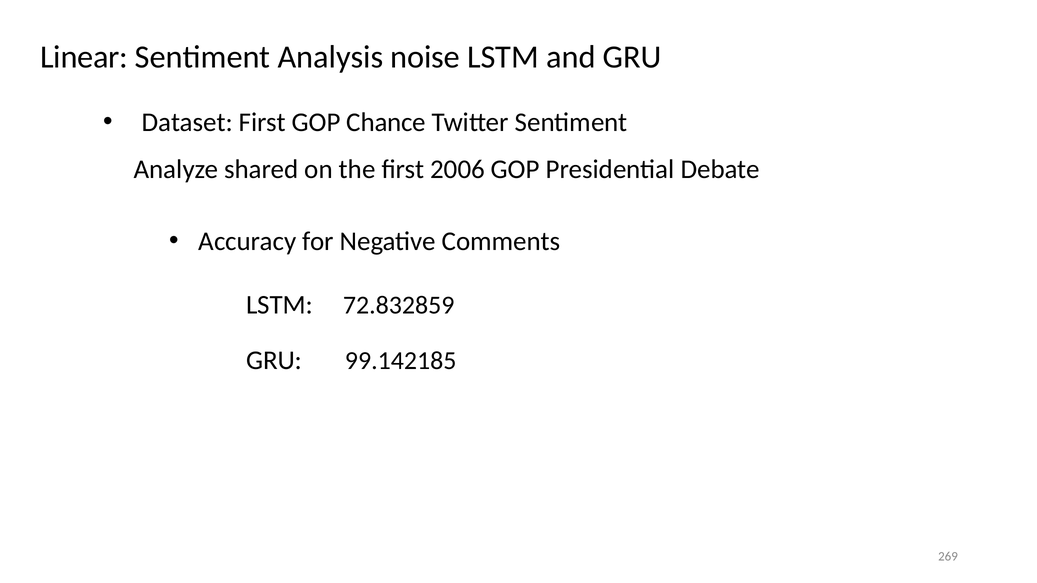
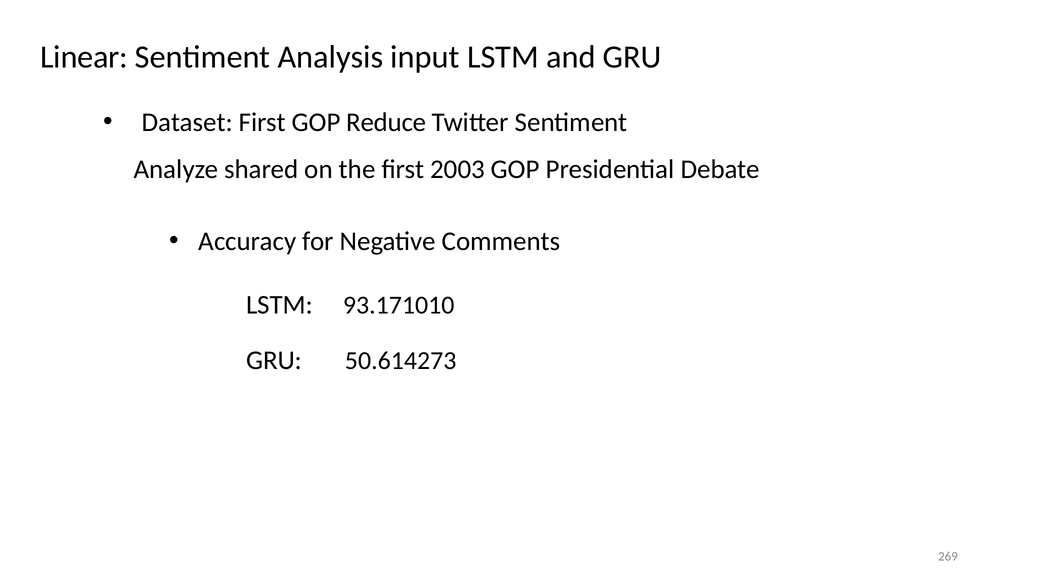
noise: noise -> input (425, 57)
Chance: Chance -> Reduce (386, 122)
2006: 2006 -> 2003 (458, 170)
72.832859: 72.832859 -> 93.171010 (399, 305)
99.142185: 99.142185 -> 50.614273 (401, 361)
